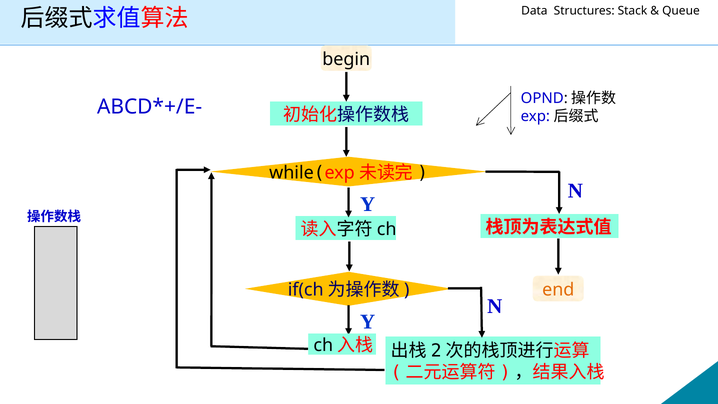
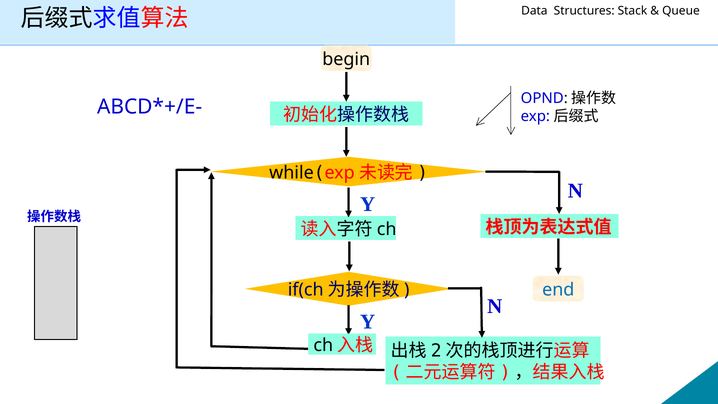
end colour: orange -> blue (558, 290)
